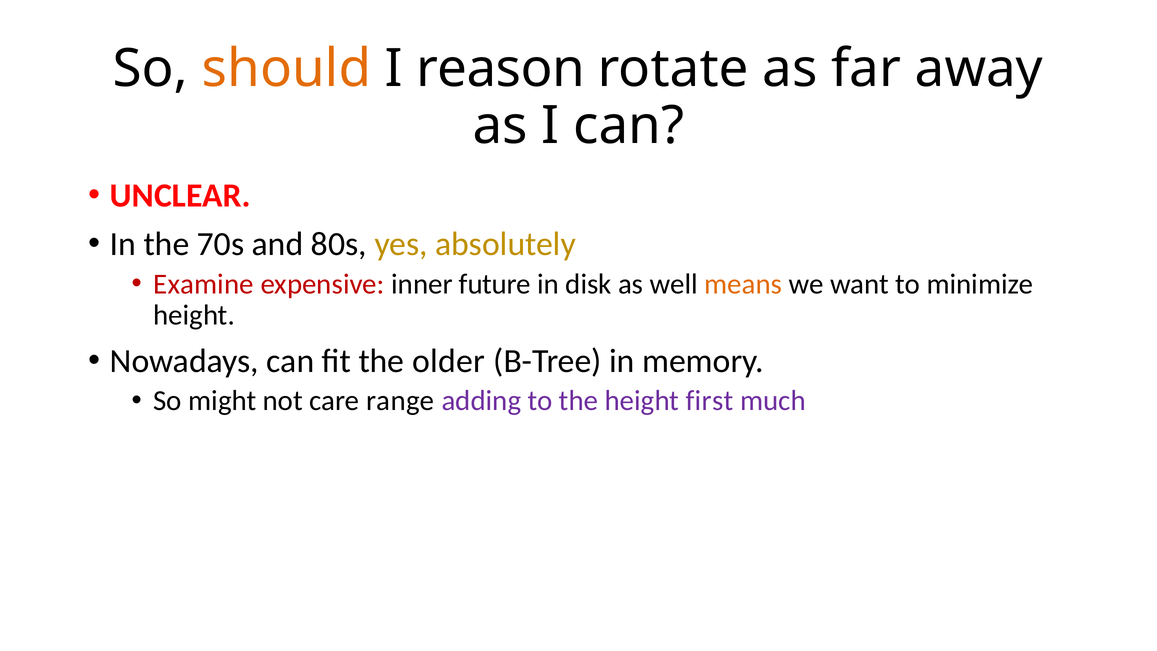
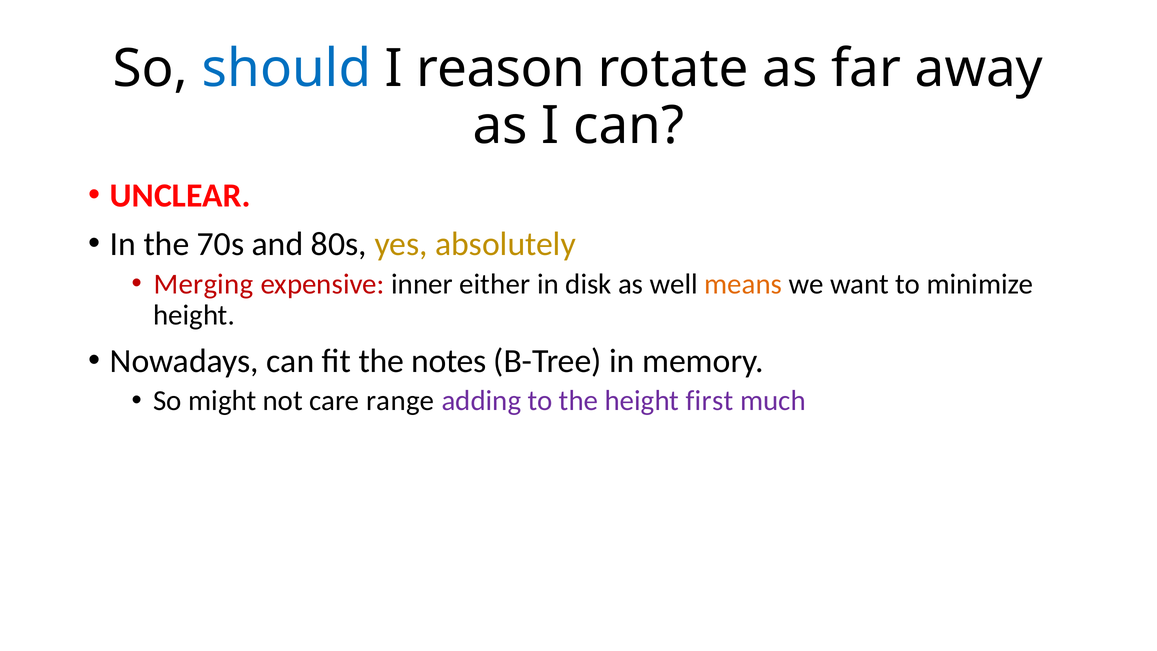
should colour: orange -> blue (287, 69)
Examine: Examine -> Merging (203, 284)
future: future -> either (495, 284)
older: older -> notes (449, 361)
